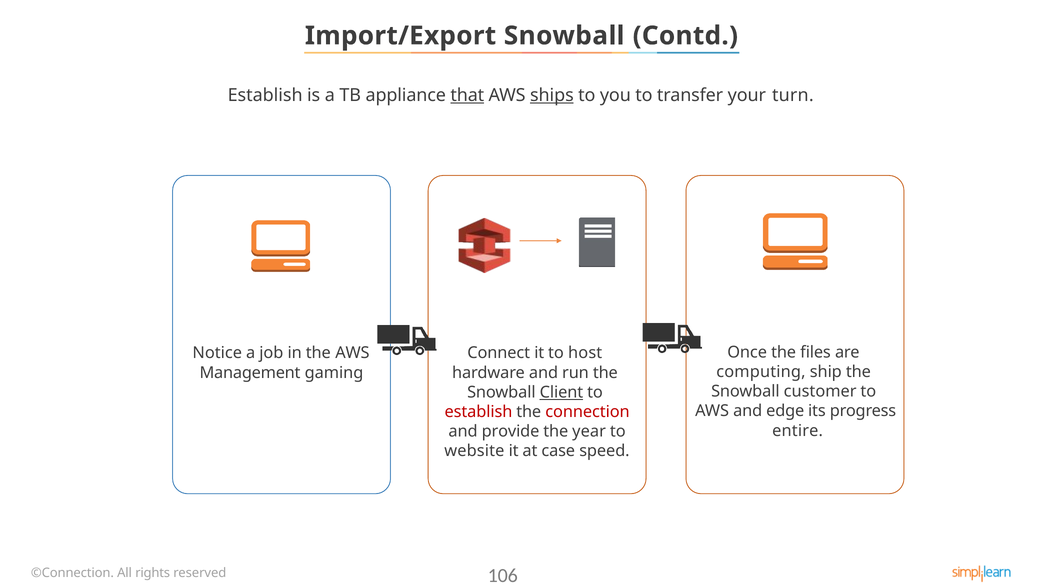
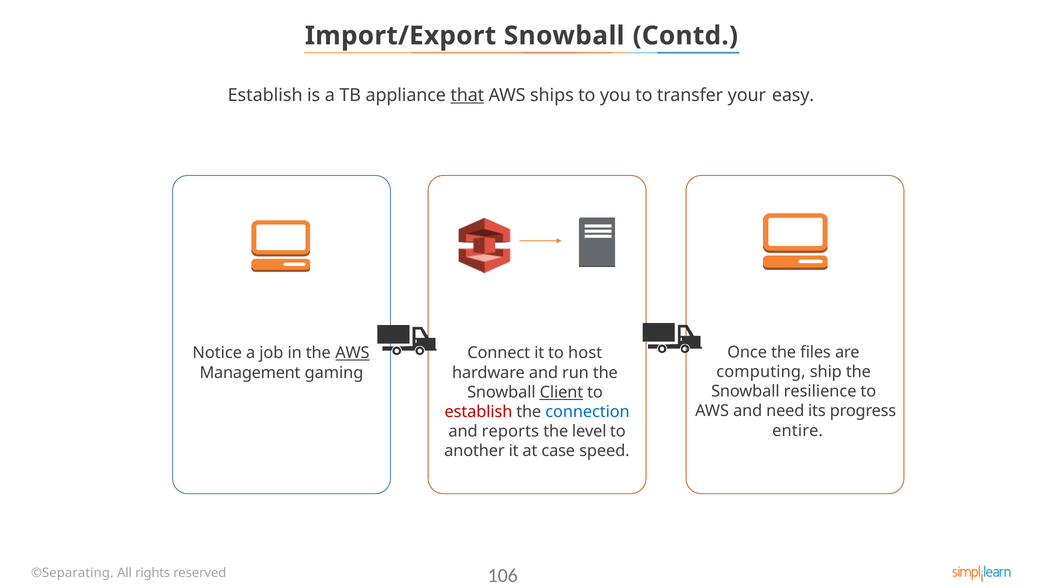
ships underline: present -> none (552, 95)
turn: turn -> easy (793, 95)
AWS underline: none -> present (352, 353)
customer: customer -> resilience (820, 392)
edge: edge -> need (785, 411)
connection colour: red -> blue (588, 412)
provide: provide -> reports (510, 432)
year: year -> level (589, 432)
website: website -> another (474, 451)
©Connection: ©Connection -> ©Separating (72, 573)
